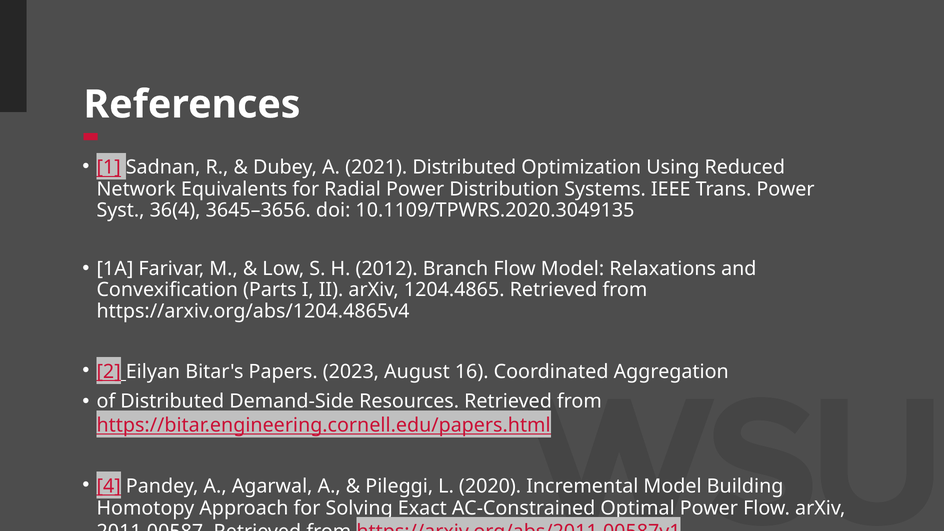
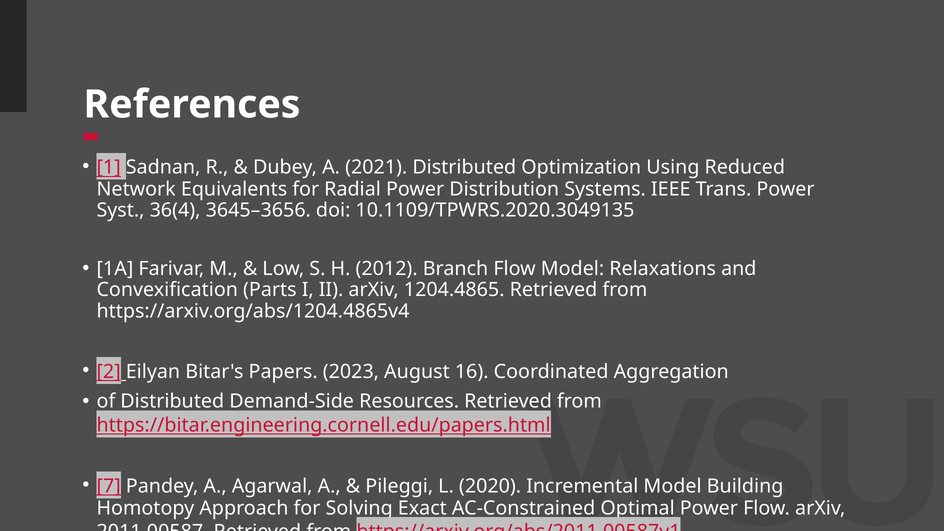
4: 4 -> 7 (109, 486)
